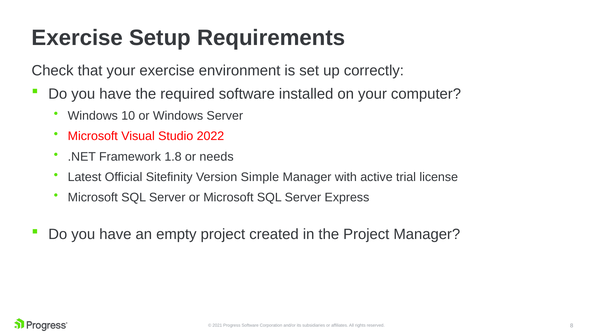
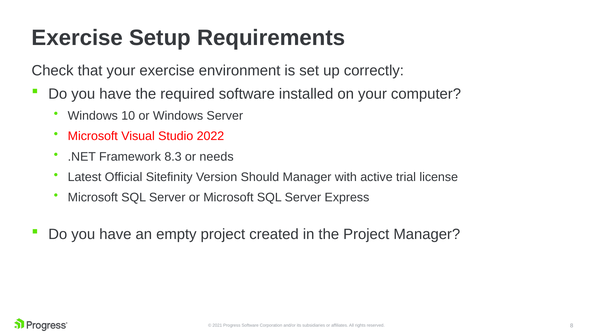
1.8: 1.8 -> 8.3 (173, 156)
Simple: Simple -> Should (260, 177)
